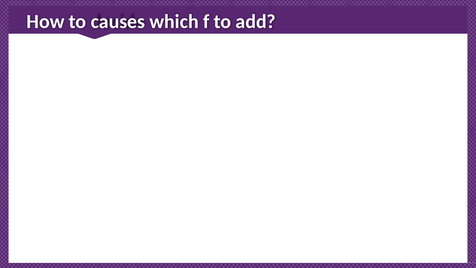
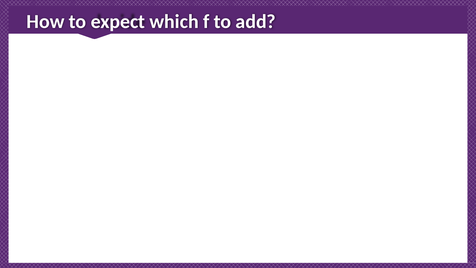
causes: causes -> expect (118, 21)
